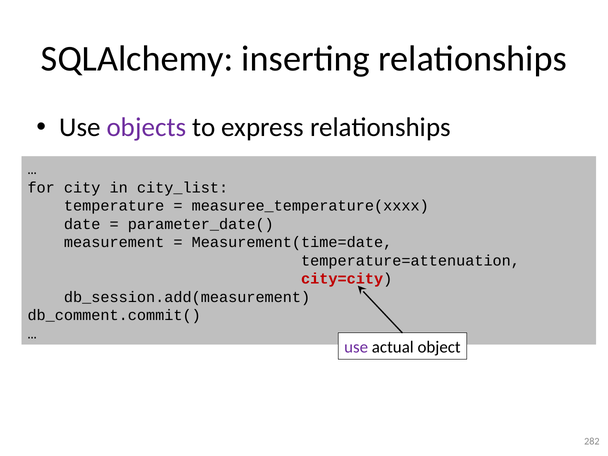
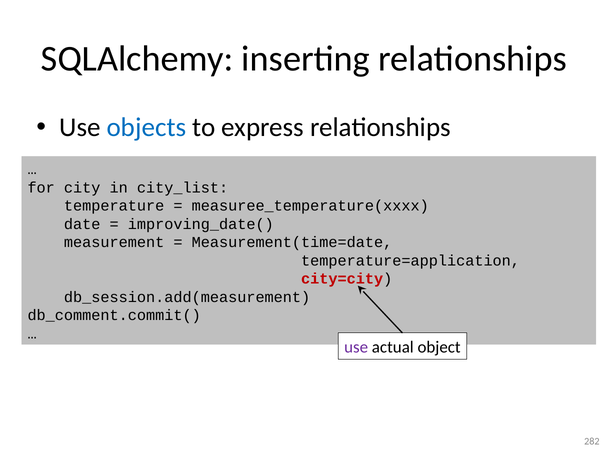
objects colour: purple -> blue (146, 128)
parameter_date(: parameter_date( -> improving_date( (201, 224)
temperature=attenuation: temperature=attenuation -> temperature=application (411, 261)
